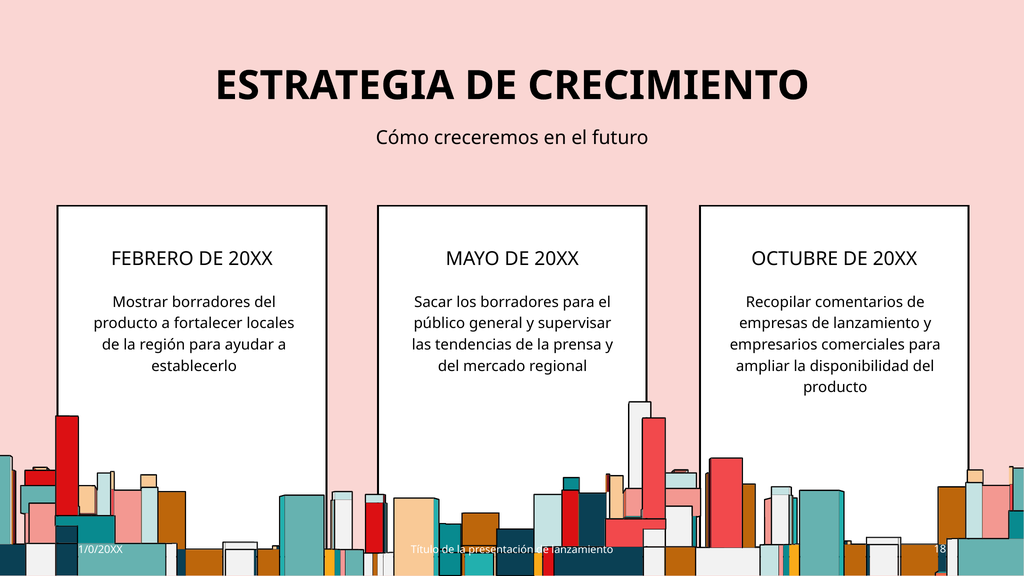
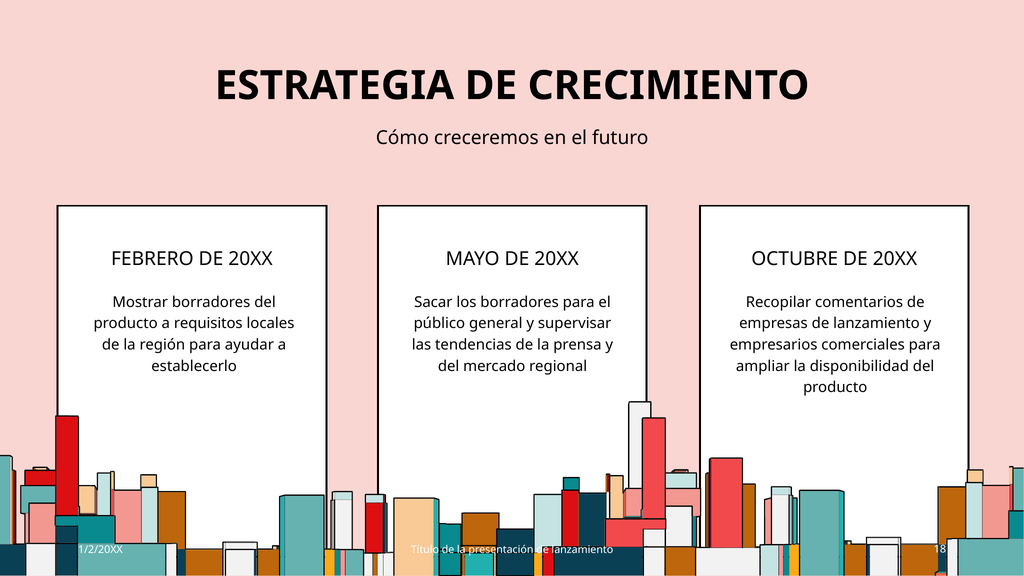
fortalecer: fortalecer -> requisitos (208, 324)
1/0/20XX: 1/0/20XX -> 1/2/20XX (100, 550)
